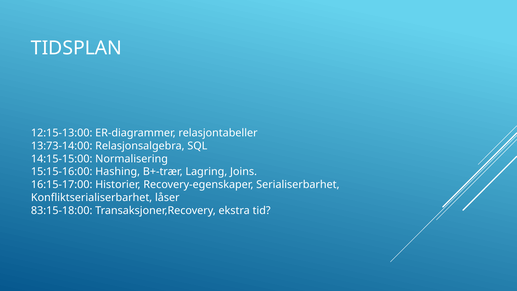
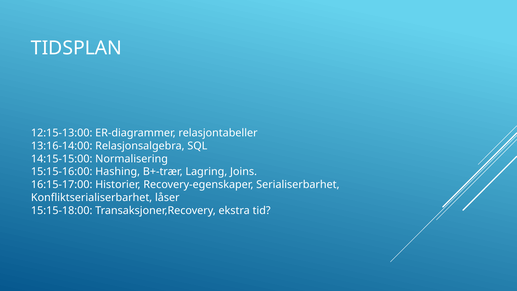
13:73-14:00: 13:73-14:00 -> 13:16-14:00 (62, 146)
83:15-18:00: 83:15-18:00 -> 15:15-18:00 (62, 210)
